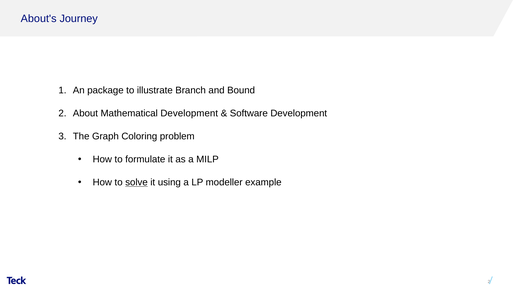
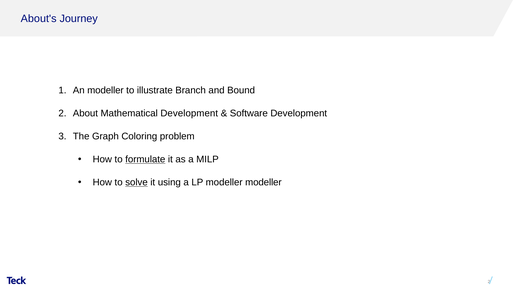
An package: package -> modeller (105, 90)
formulate underline: none -> present (145, 160)
modeller example: example -> modeller (263, 183)
